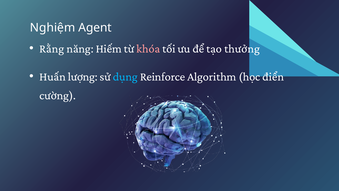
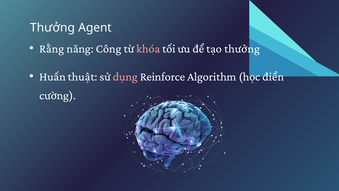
Nghiệm: Nghiệm -> Thưởng (53, 28)
Hiếm: Hiếm -> Công (109, 49)
lượng: lượng -> thuật (83, 76)
dụng colour: light blue -> pink (125, 76)
